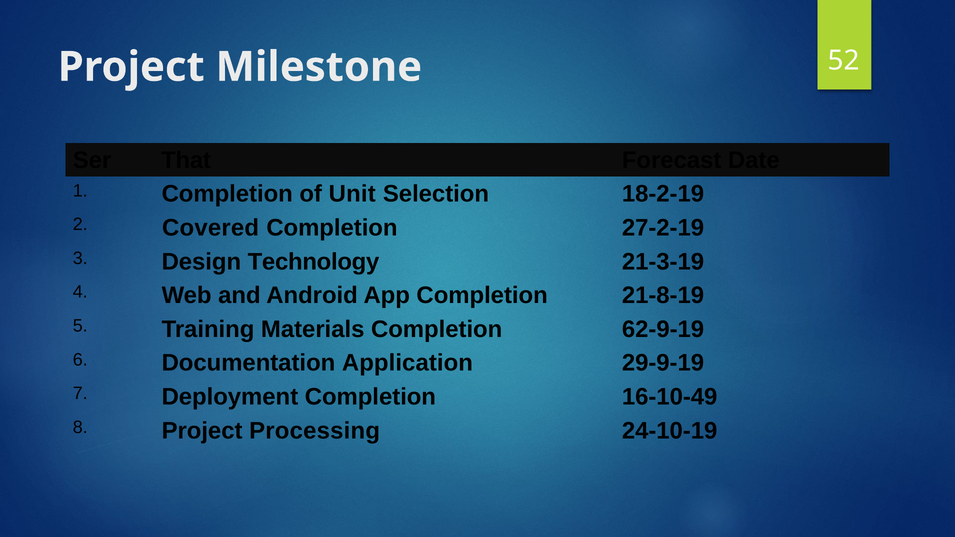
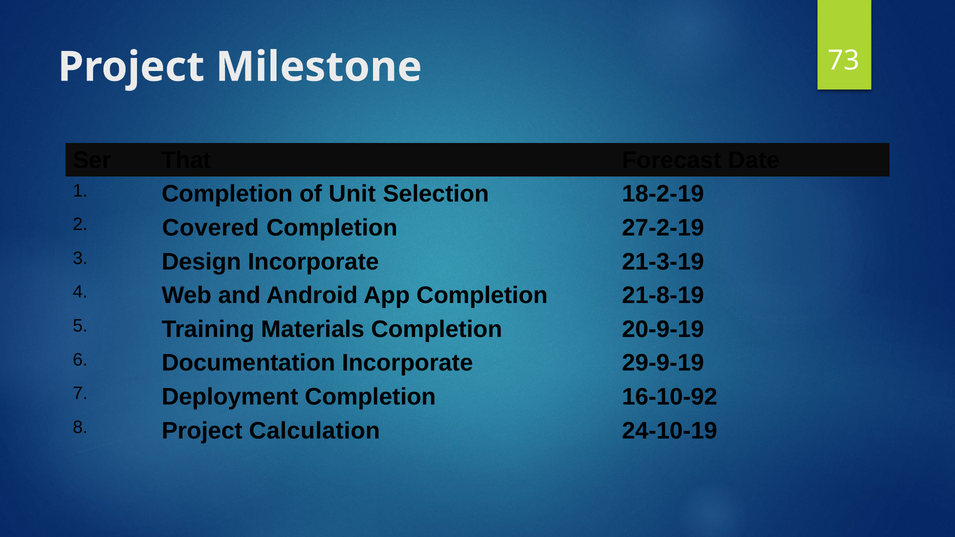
52: 52 -> 73 (844, 60)
Design Technology: Technology -> Incorporate (313, 262)
62-9-19: 62-9-19 -> 20-9-19 (663, 329)
Documentation Application: Application -> Incorporate (407, 363)
16-10-49: 16-10-49 -> 16-10-92 (670, 397)
Processing: Processing -> Calculation (315, 431)
